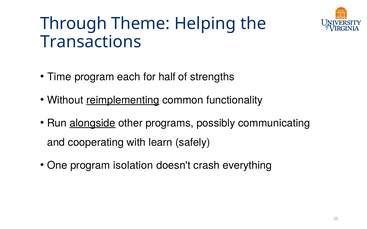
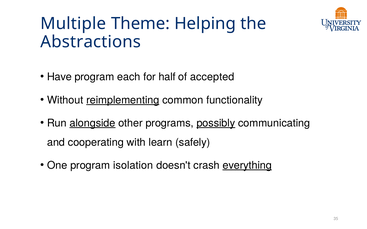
Through: Through -> Multiple (73, 24)
Transactions: Transactions -> Abstractions (91, 42)
Time: Time -> Have (59, 77)
strengths: strengths -> accepted (212, 77)
possibly underline: none -> present (216, 123)
everything underline: none -> present (247, 166)
